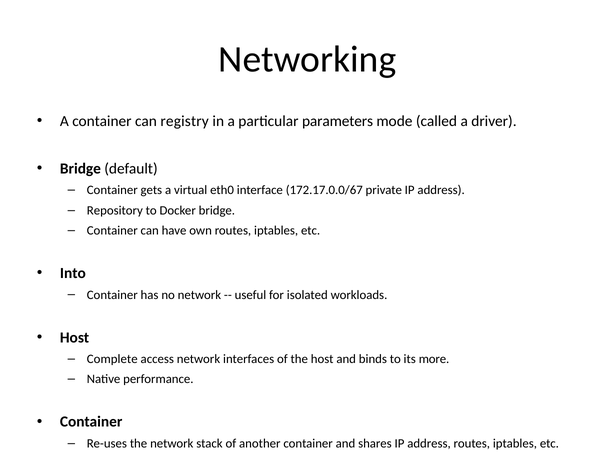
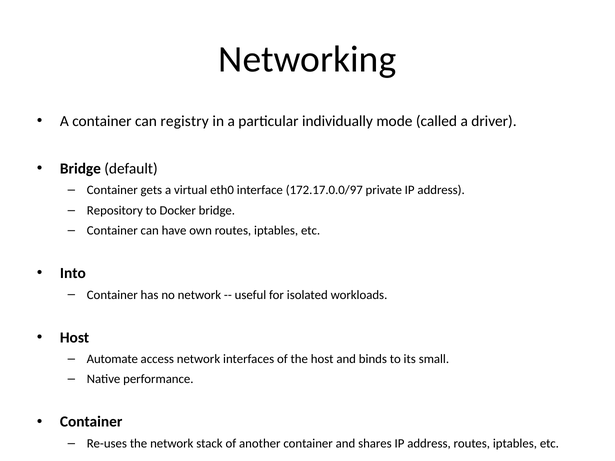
parameters: parameters -> individually (337, 121)
172.17.0.0/67: 172.17.0.0/67 -> 172.17.0.0/97 (324, 190)
Complete: Complete -> Automate (112, 359)
more: more -> small (434, 359)
